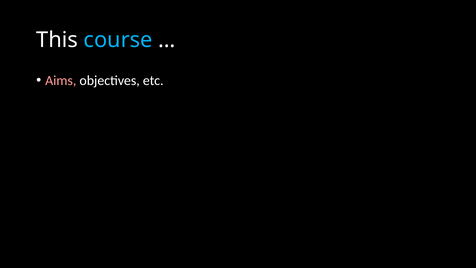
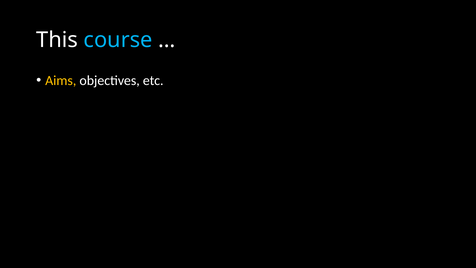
Aims colour: pink -> yellow (61, 80)
